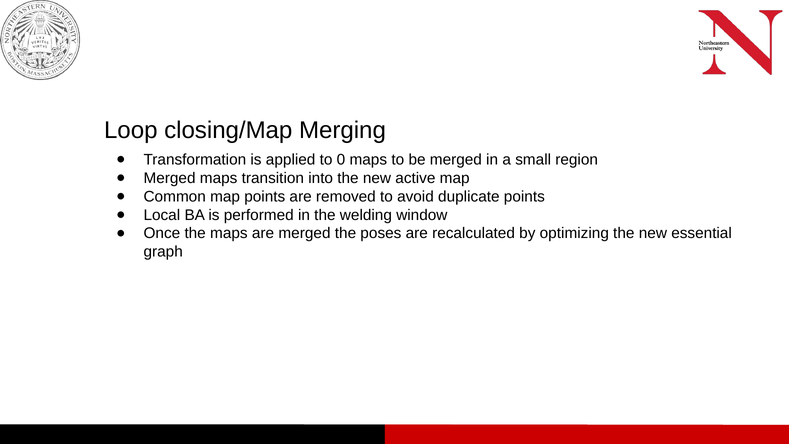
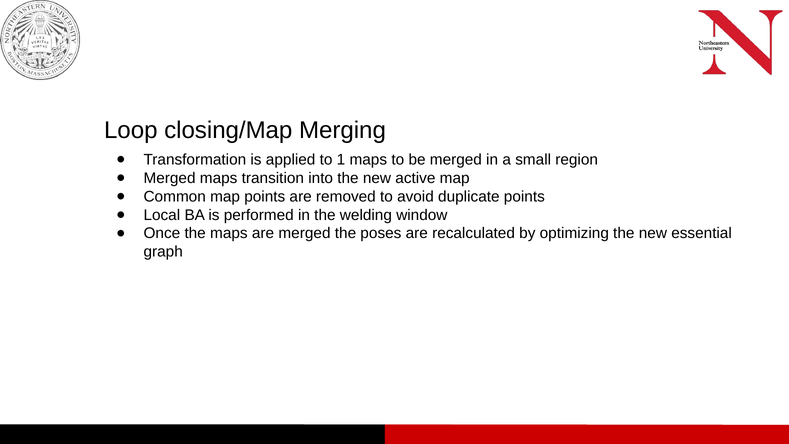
0: 0 -> 1 (341, 160)
